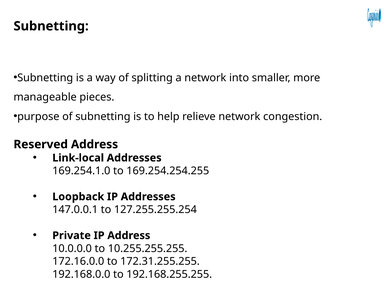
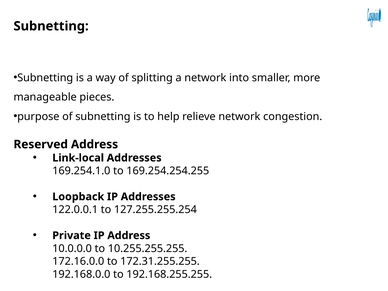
147.0.0.1: 147.0.0.1 -> 122.0.0.1 (75, 210)
